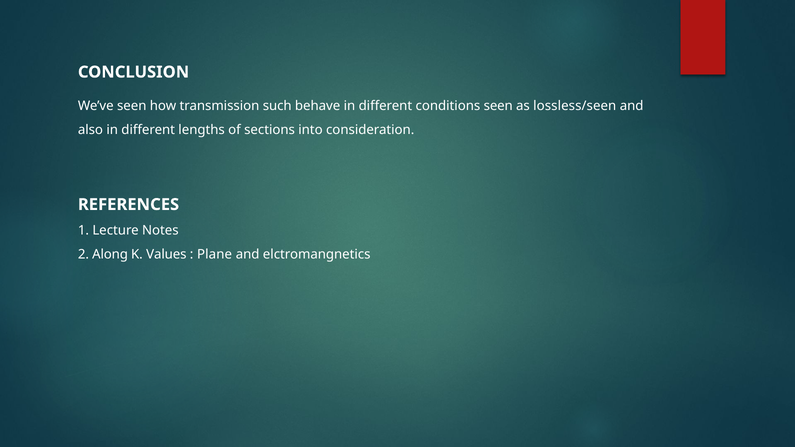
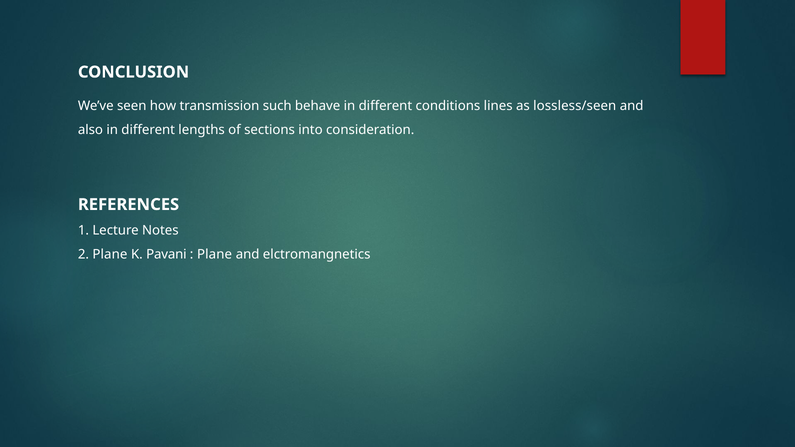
conditions seen: seen -> lines (498, 106)
2 Along: Along -> Plane (110, 255)
Values: Values -> Pavani (166, 255)
